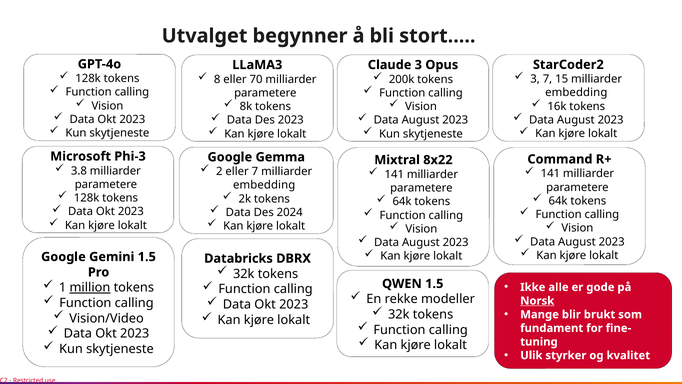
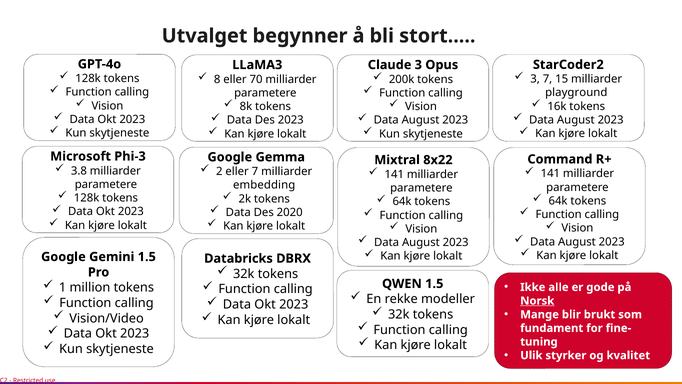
embedding: embedding -> playground (576, 93)
2024: 2024 -> 2020 (290, 212)
million underline: present -> none (90, 287)
